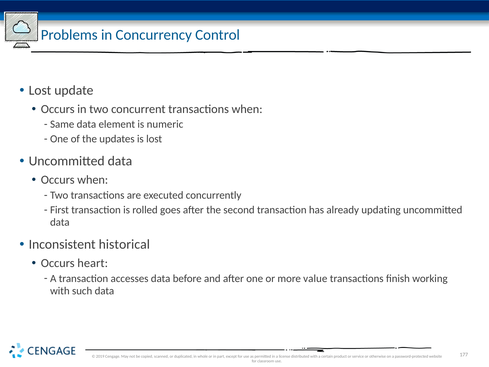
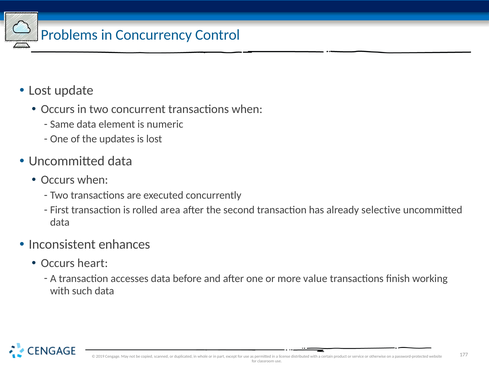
goes: goes -> area (170, 210)
updating: updating -> selective (381, 210)
historical: historical -> enhances (124, 244)
